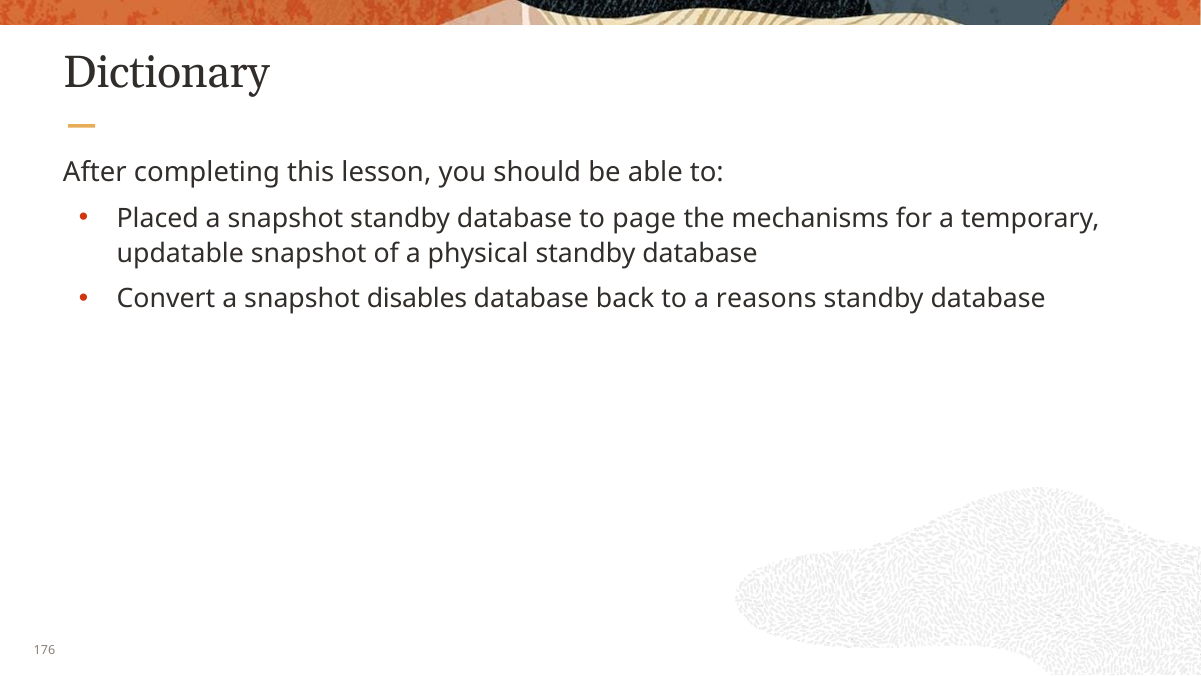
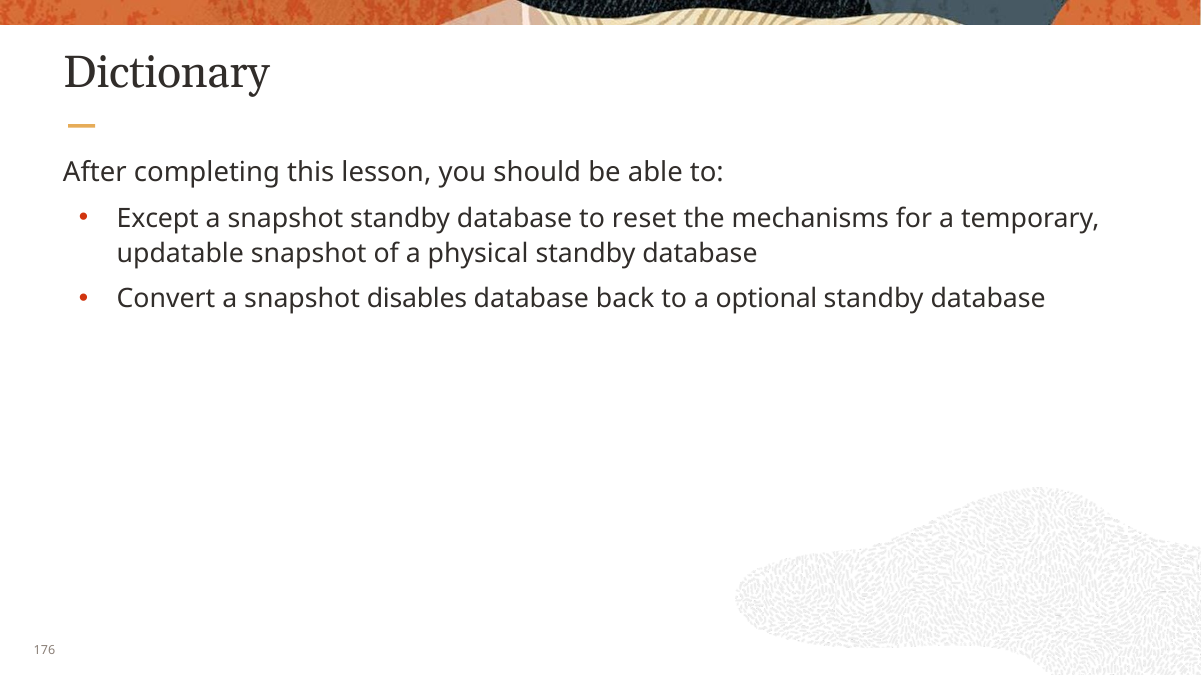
Placed: Placed -> Except (158, 218)
page: page -> reset (644, 218)
reasons: reasons -> optional (767, 299)
